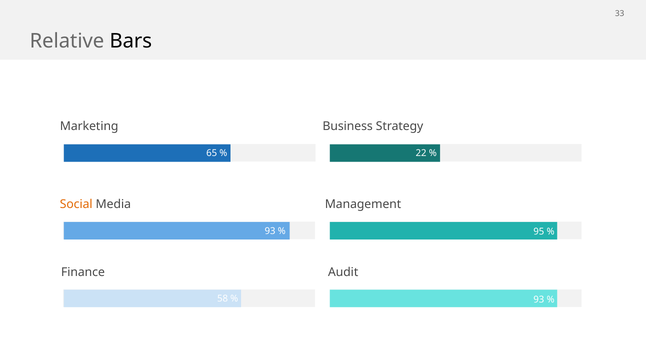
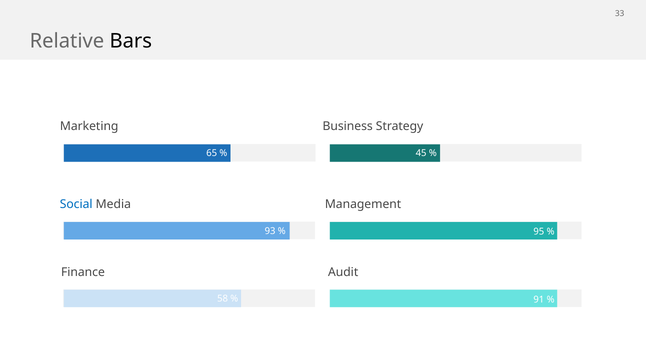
22: 22 -> 45 (421, 153)
Social colour: orange -> blue (76, 204)
93: 93 -> 91 (539, 299)
